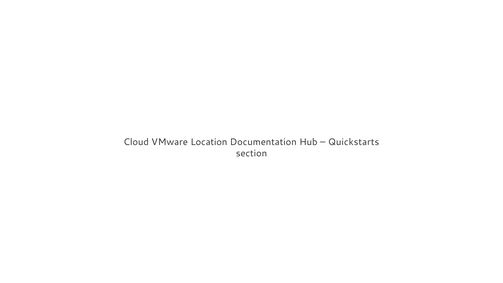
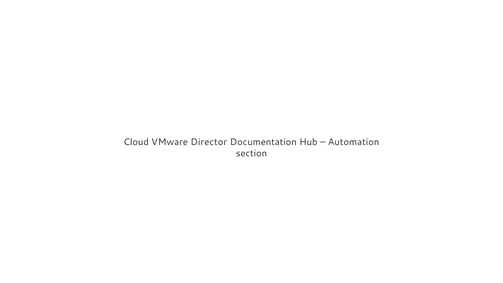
Location: Location -> Director (209, 142)
Quickstarts: Quickstarts -> Automation (354, 142)
